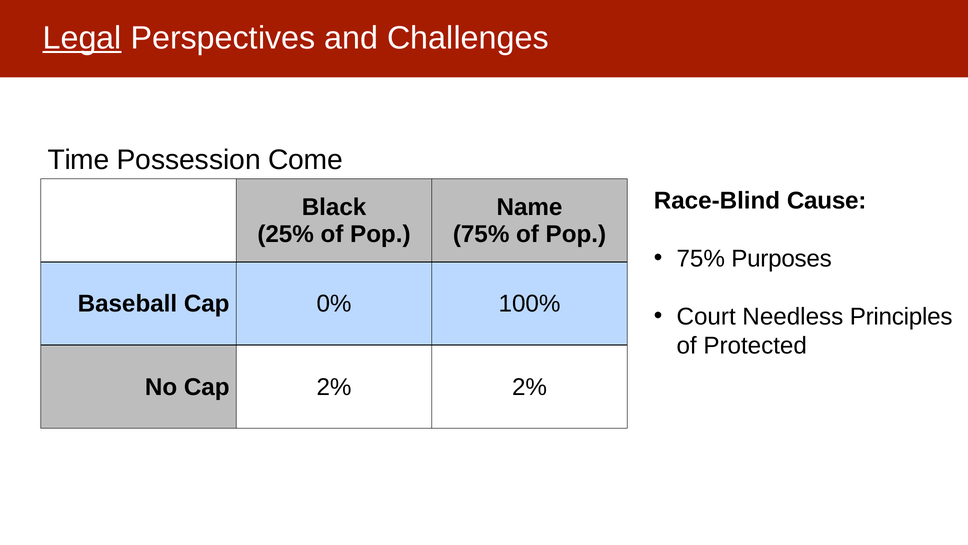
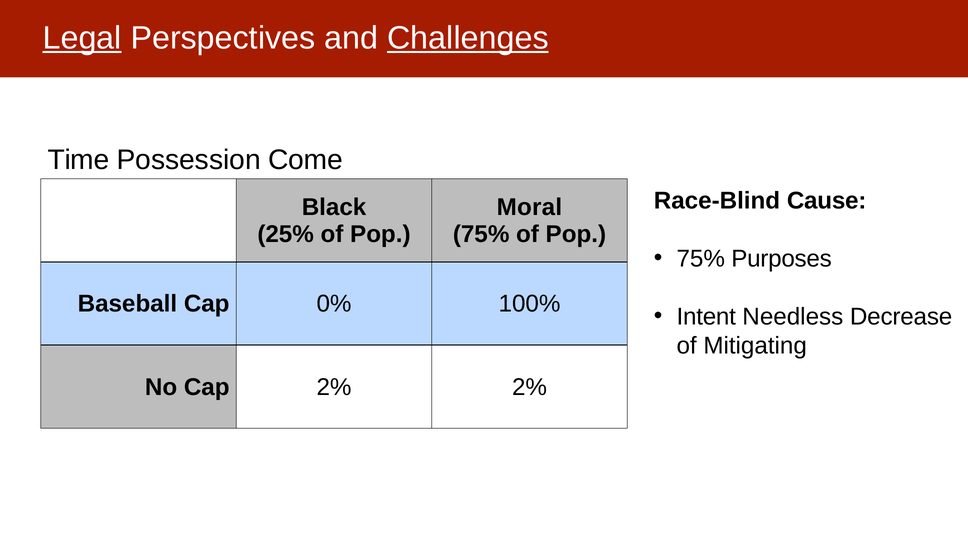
Challenges underline: none -> present (468, 38)
Name: Name -> Moral (529, 207)
Court: Court -> Intent (706, 317)
Principles: Principles -> Decrease (901, 317)
Protected: Protected -> Mitigating (755, 346)
